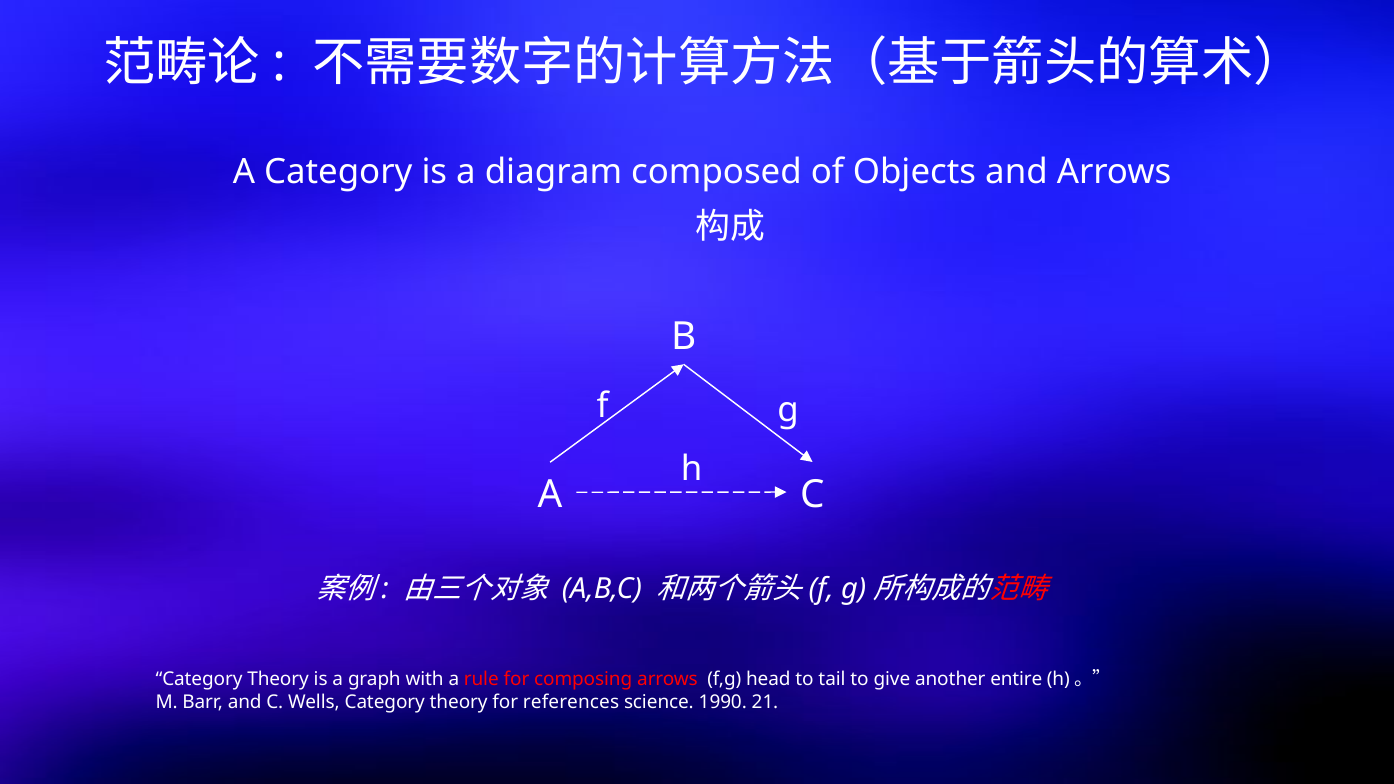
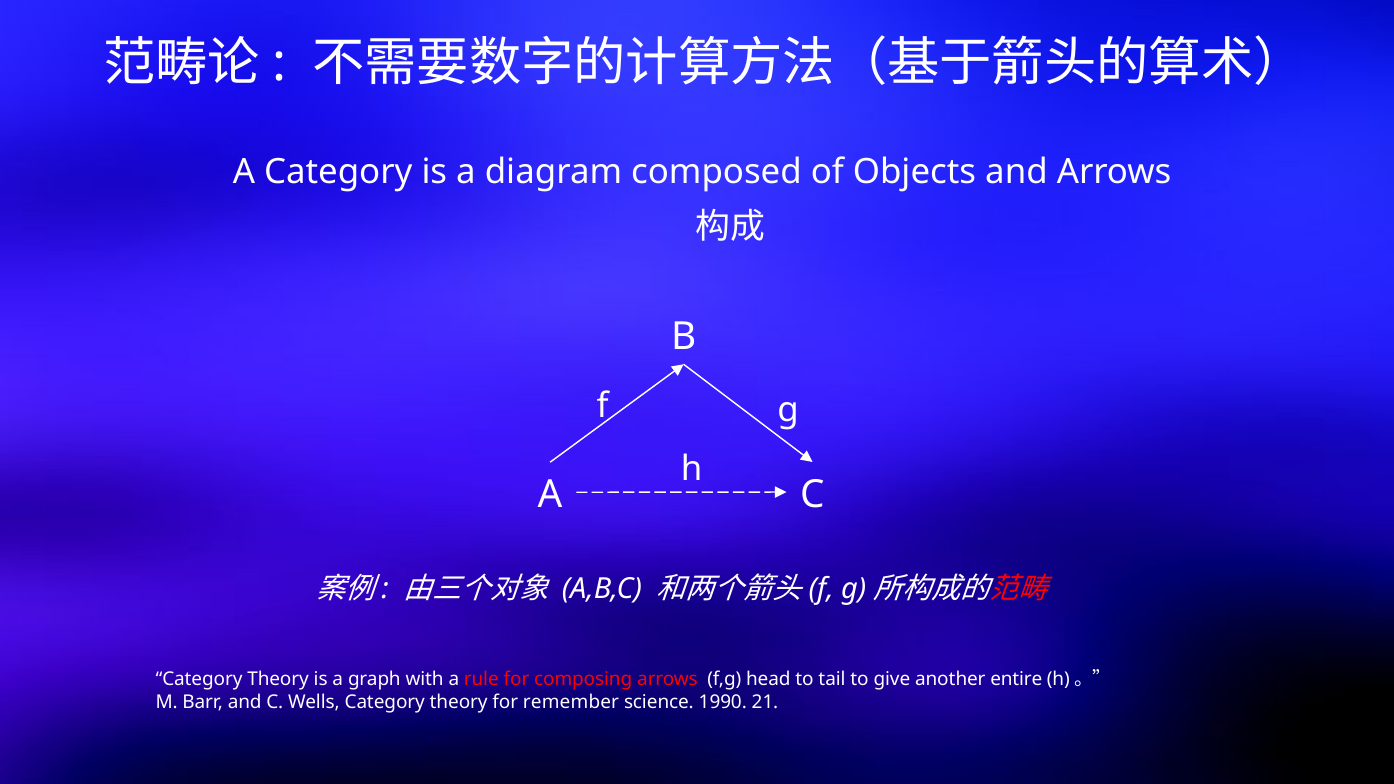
references: references -> remember (571, 702)
